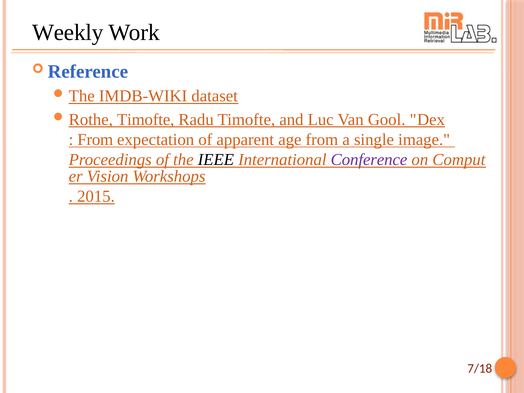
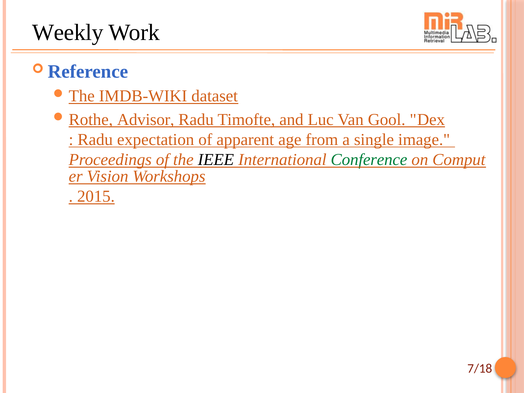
Timofte: Timofte -> Advisor (146, 119)
From: From -> Radu (95, 140)
Conference colour: purple -> green (369, 160)
